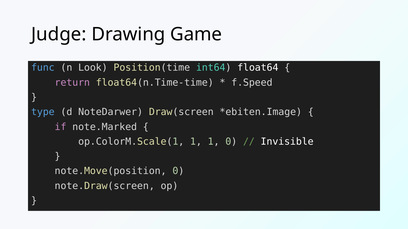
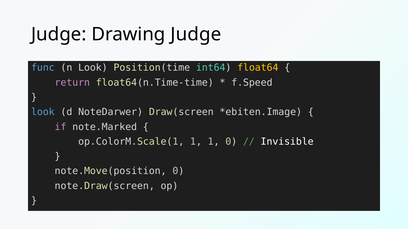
Drawing Game: Game -> Judge (196, 34)
float64 colour: white -> yellow (258, 68)
type: type -> look (43, 112)
